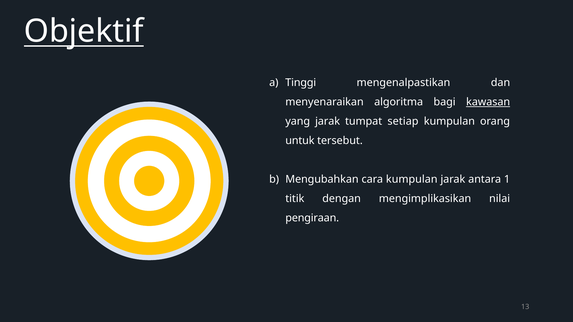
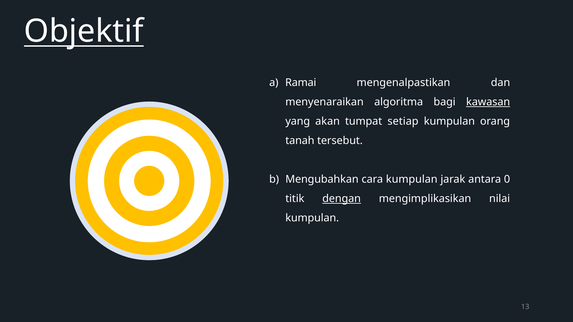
Tinggi: Tinggi -> Ramai (301, 83)
yang jarak: jarak -> akan (328, 122)
untuk: untuk -> tanah (300, 141)
1: 1 -> 0 (507, 180)
dengan underline: none -> present (342, 199)
pengiraan: pengiraan -> kumpulan (312, 218)
